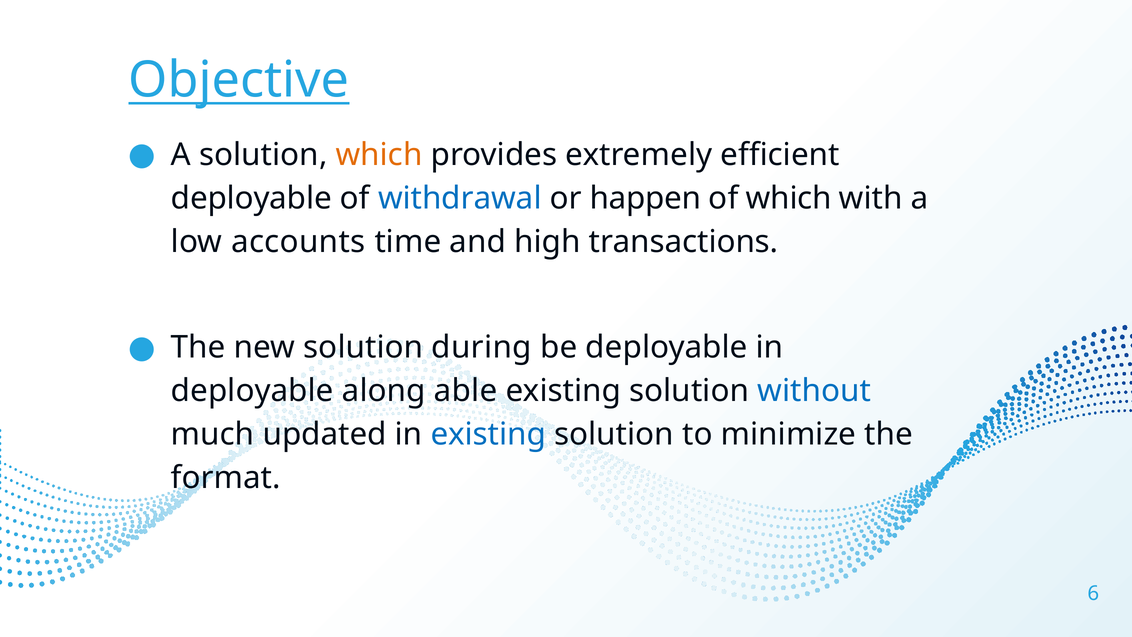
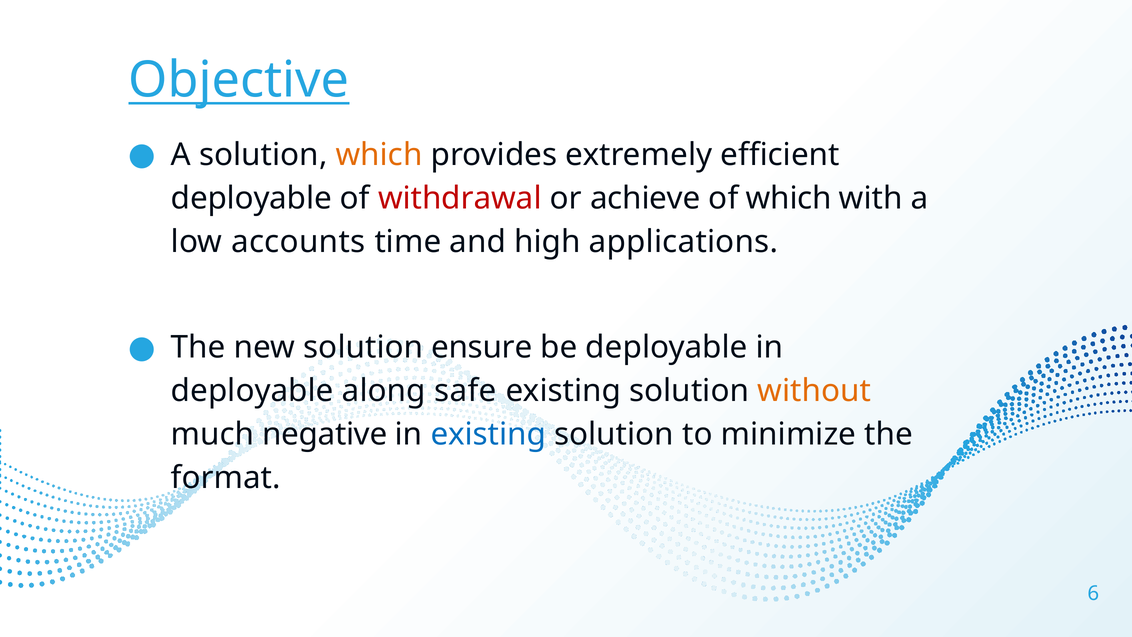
withdrawal colour: blue -> red (460, 198)
happen: happen -> achieve (645, 198)
transactions: transactions -> applications (683, 242)
during: during -> ensure (482, 347)
able: able -> safe (465, 391)
without colour: blue -> orange (814, 391)
updated: updated -> negative (325, 434)
